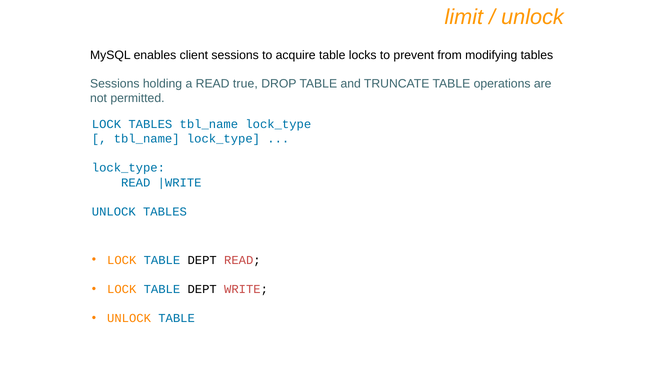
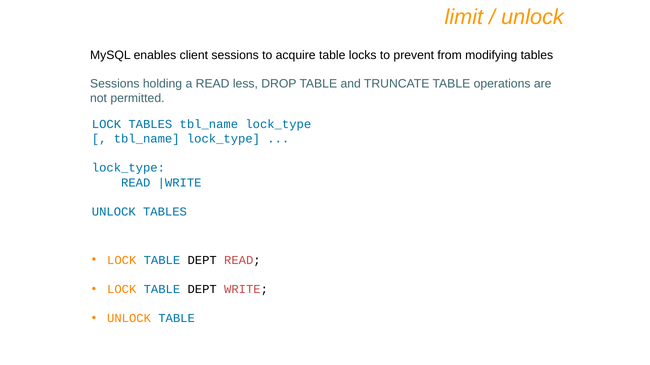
true: true -> less (245, 84)
